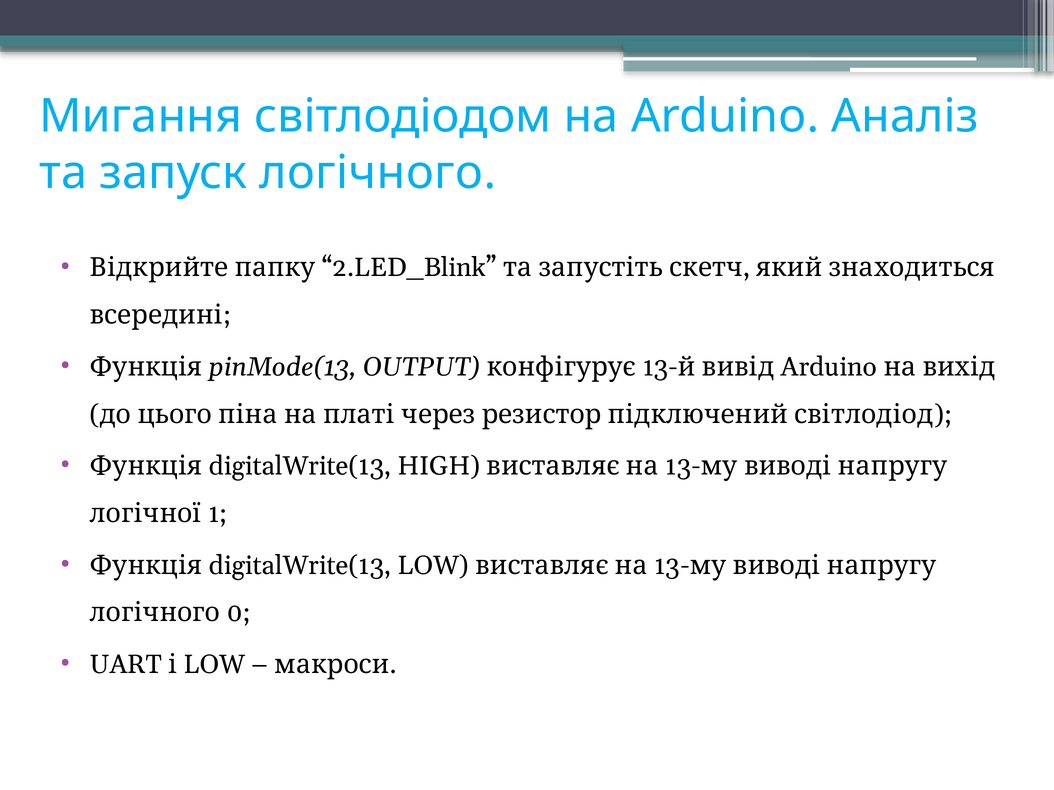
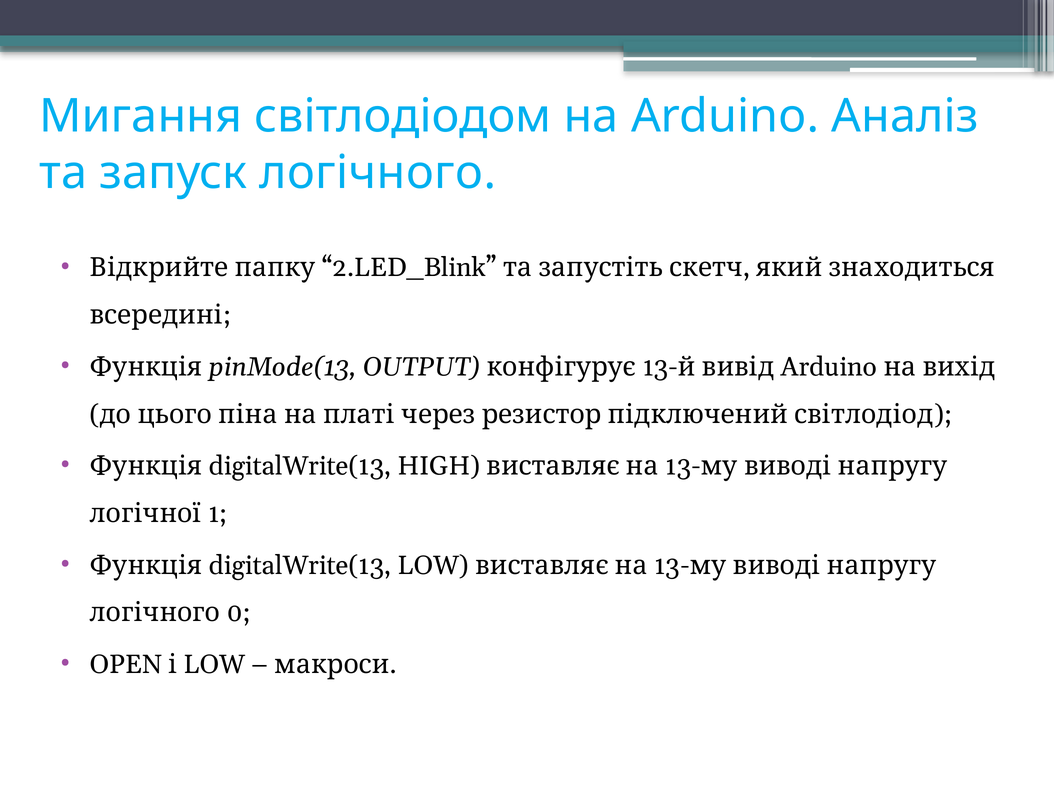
UART: UART -> OPEN (126, 665)
